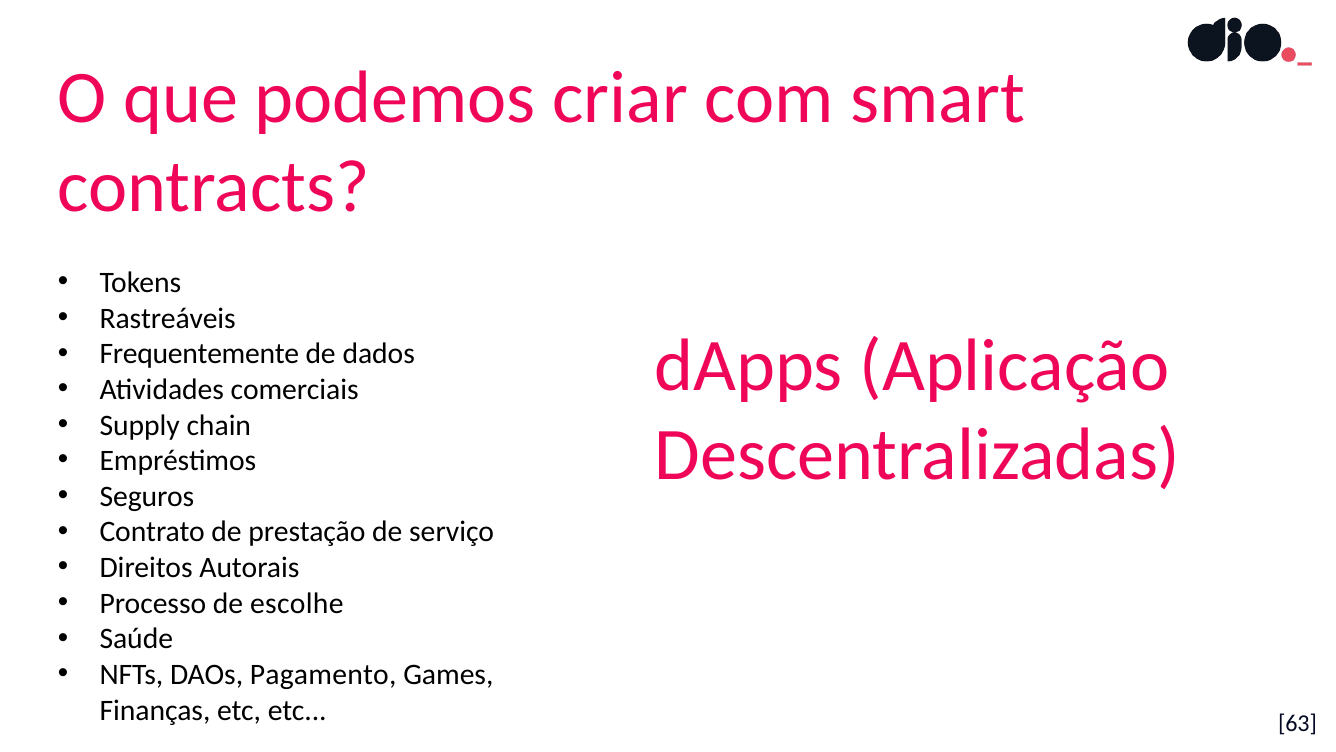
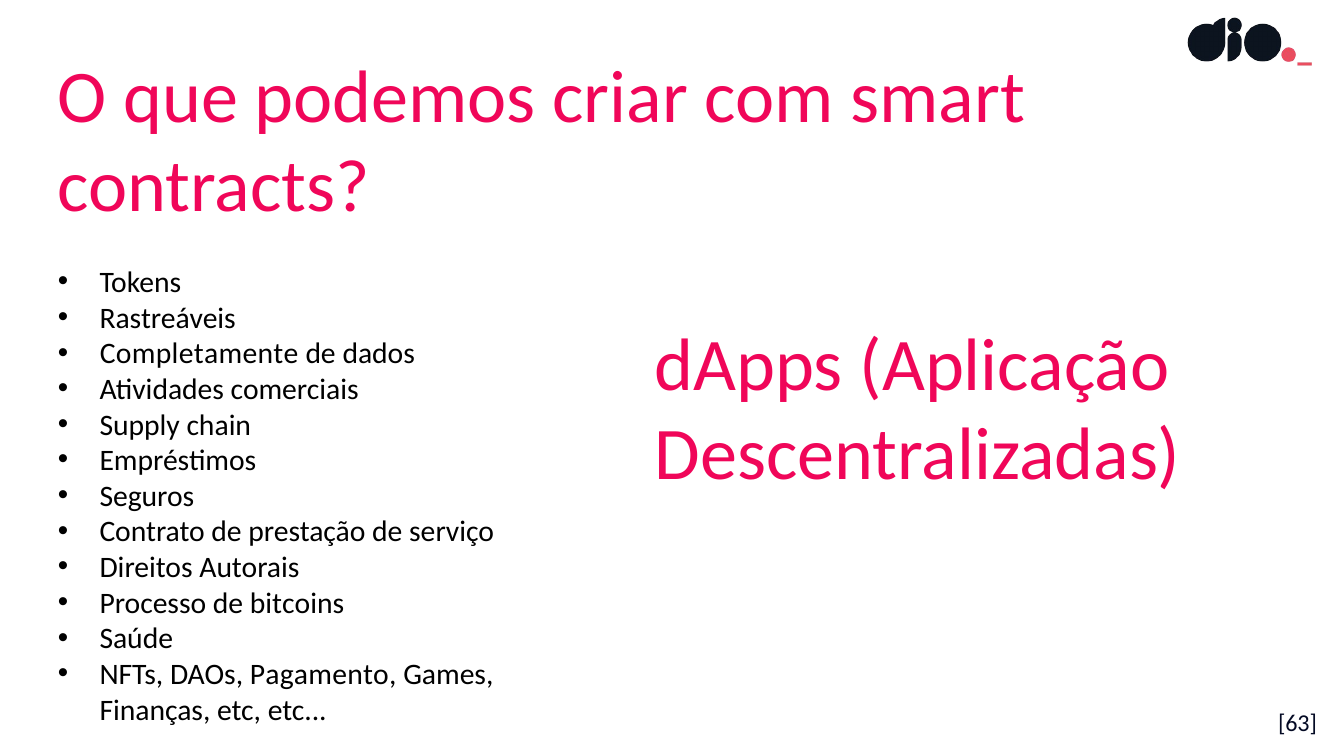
Frequentemente: Frequentemente -> Completamente (199, 354)
escolhe: escolhe -> bitcoins (297, 603)
